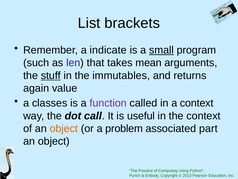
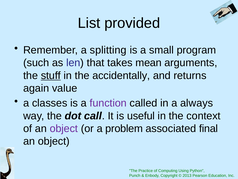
brackets: brackets -> provided (132, 23)
indicate: indicate -> splitting (108, 50)
small underline: present -> none (161, 50)
immutables: immutables -> accidentally (121, 75)
a context: context -> always (197, 103)
object colour: orange -> purple (64, 128)
part: part -> final (209, 128)
